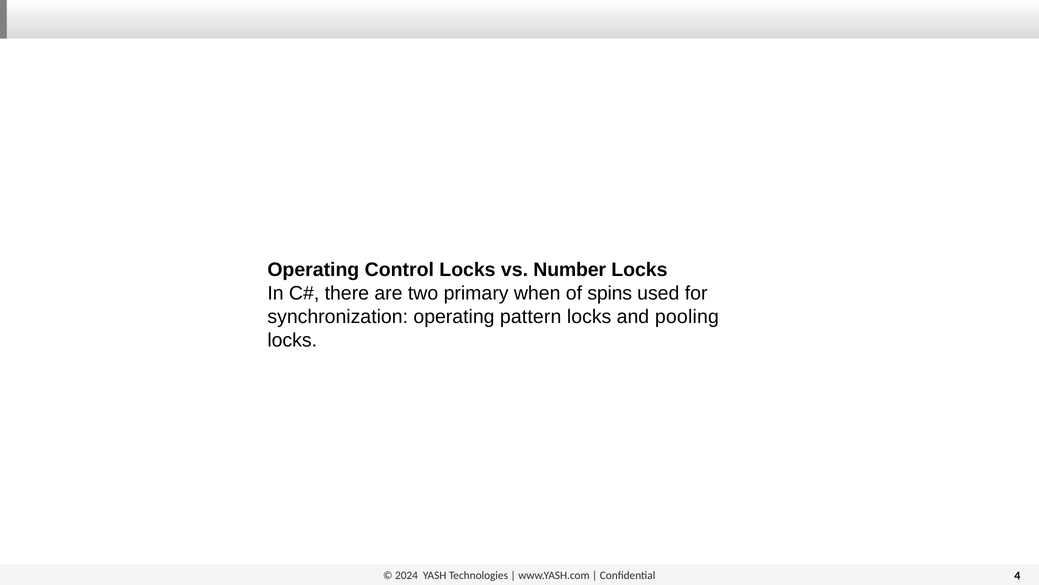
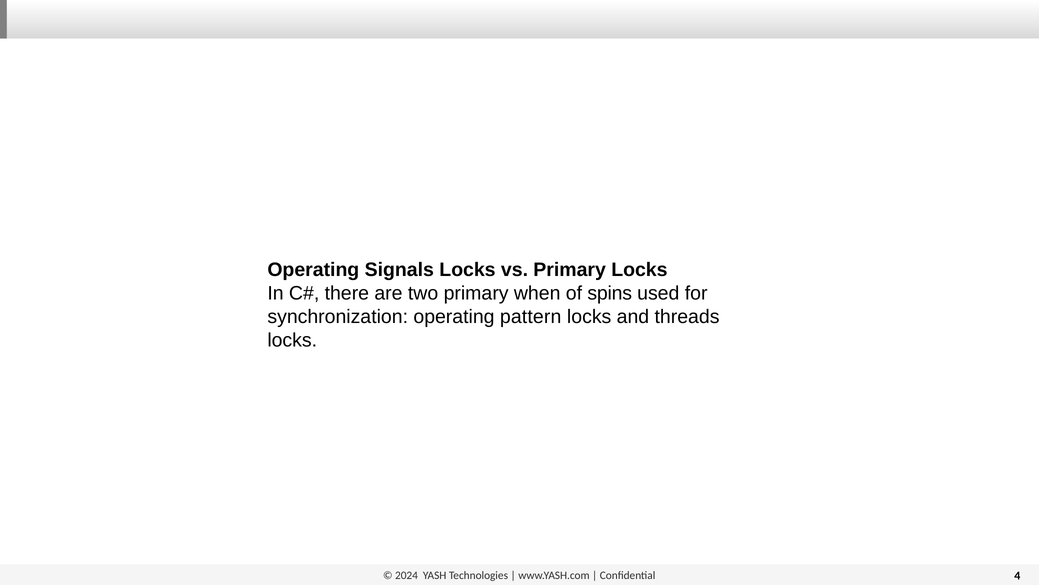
Control: Control -> Signals (399, 270)
vs Number: Number -> Primary (570, 270)
pooling: pooling -> threads (687, 316)
